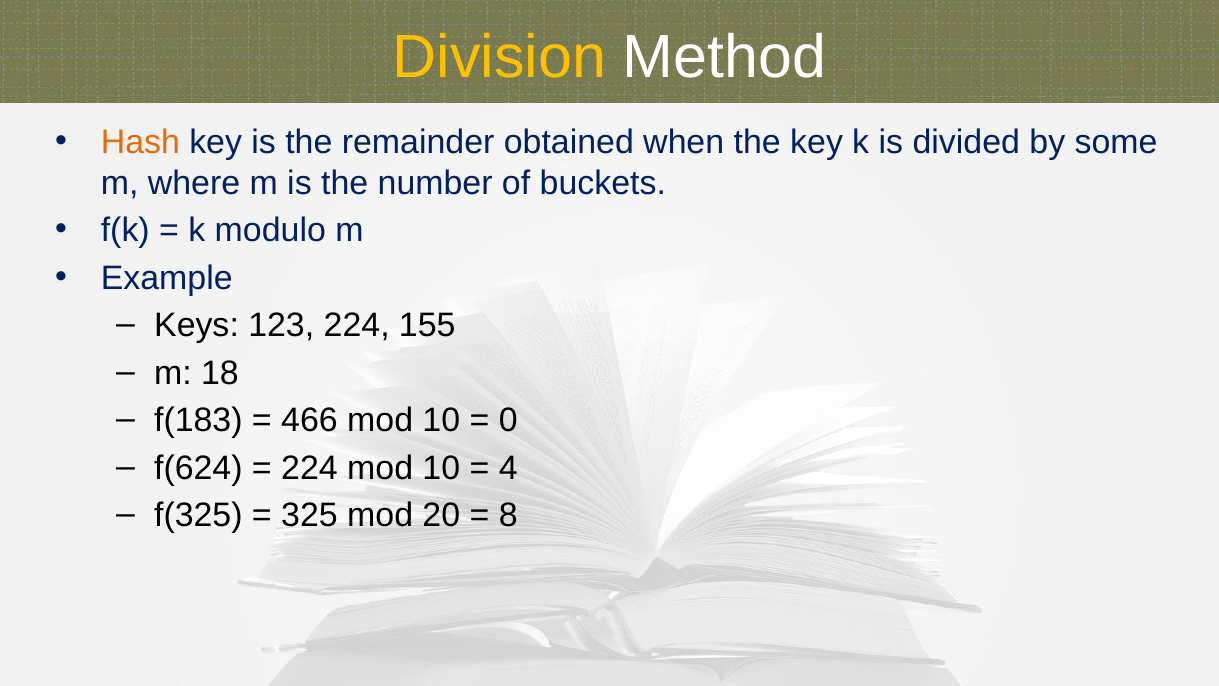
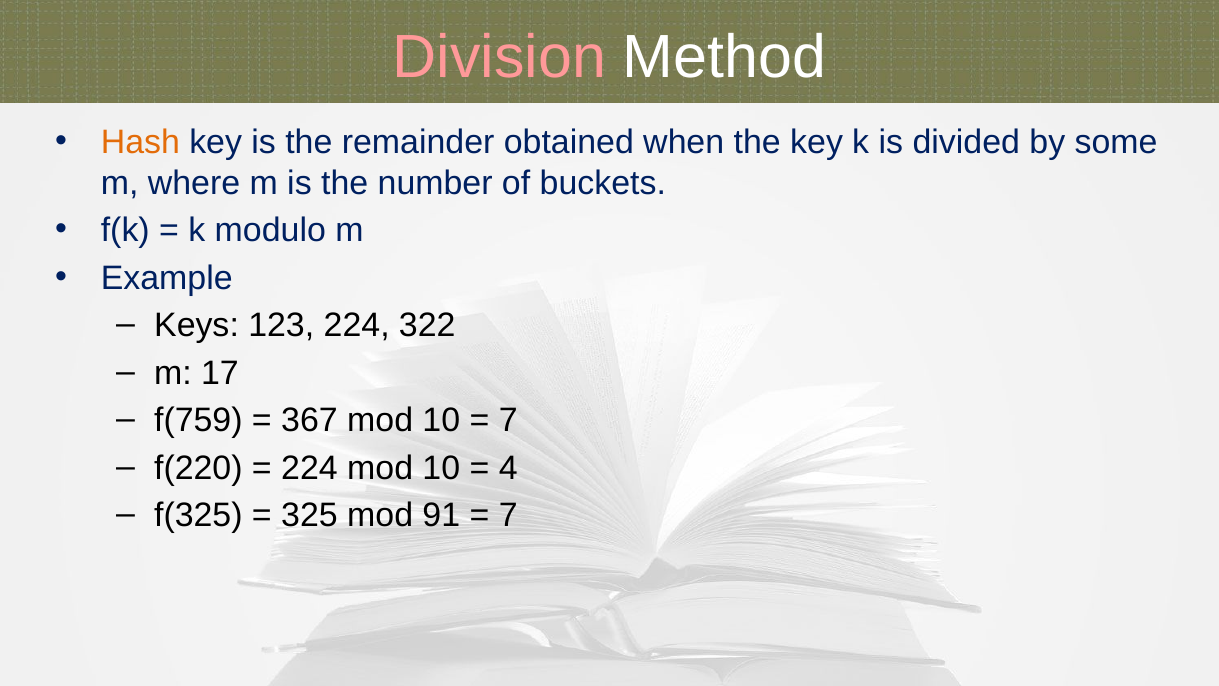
Division colour: yellow -> pink (499, 57)
155: 155 -> 322 (427, 325)
18: 18 -> 17 (220, 373)
f(183: f(183 -> f(759 (198, 420)
466: 466 -> 367 (309, 420)
0: 0 -> 7 (508, 420)
f(624: f(624 -> f(220 (198, 468)
20: 20 -> 91 (441, 515)
8: 8 -> 7 (508, 515)
